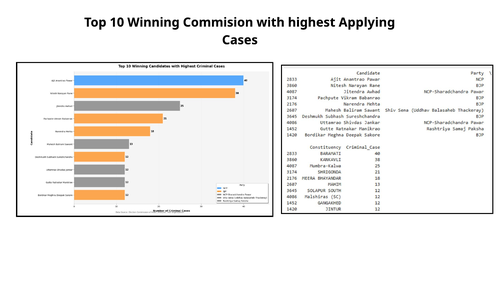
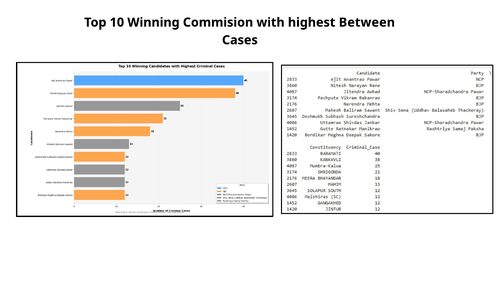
Applying: Applying -> Between (367, 22)
